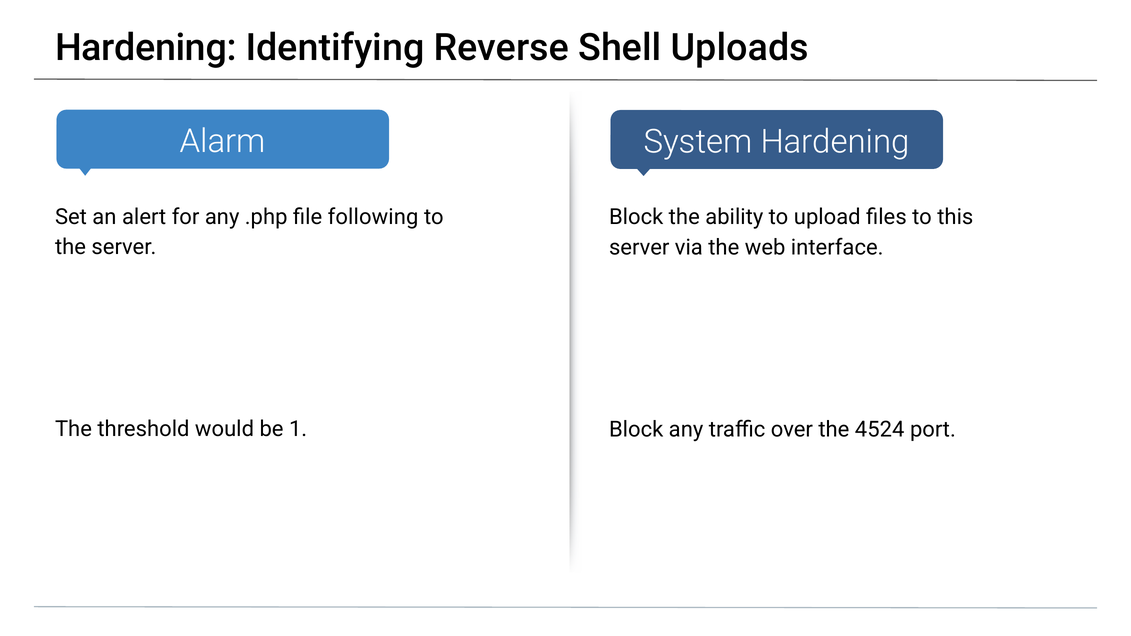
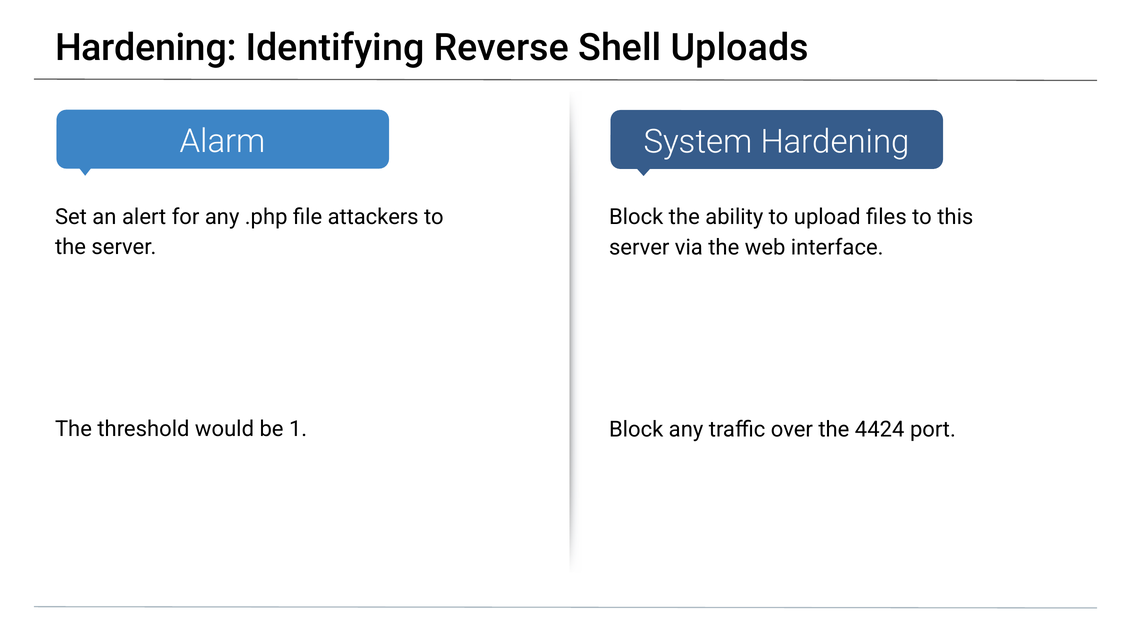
following: following -> attackers (373, 217)
4524: 4524 -> 4424 (880, 429)
